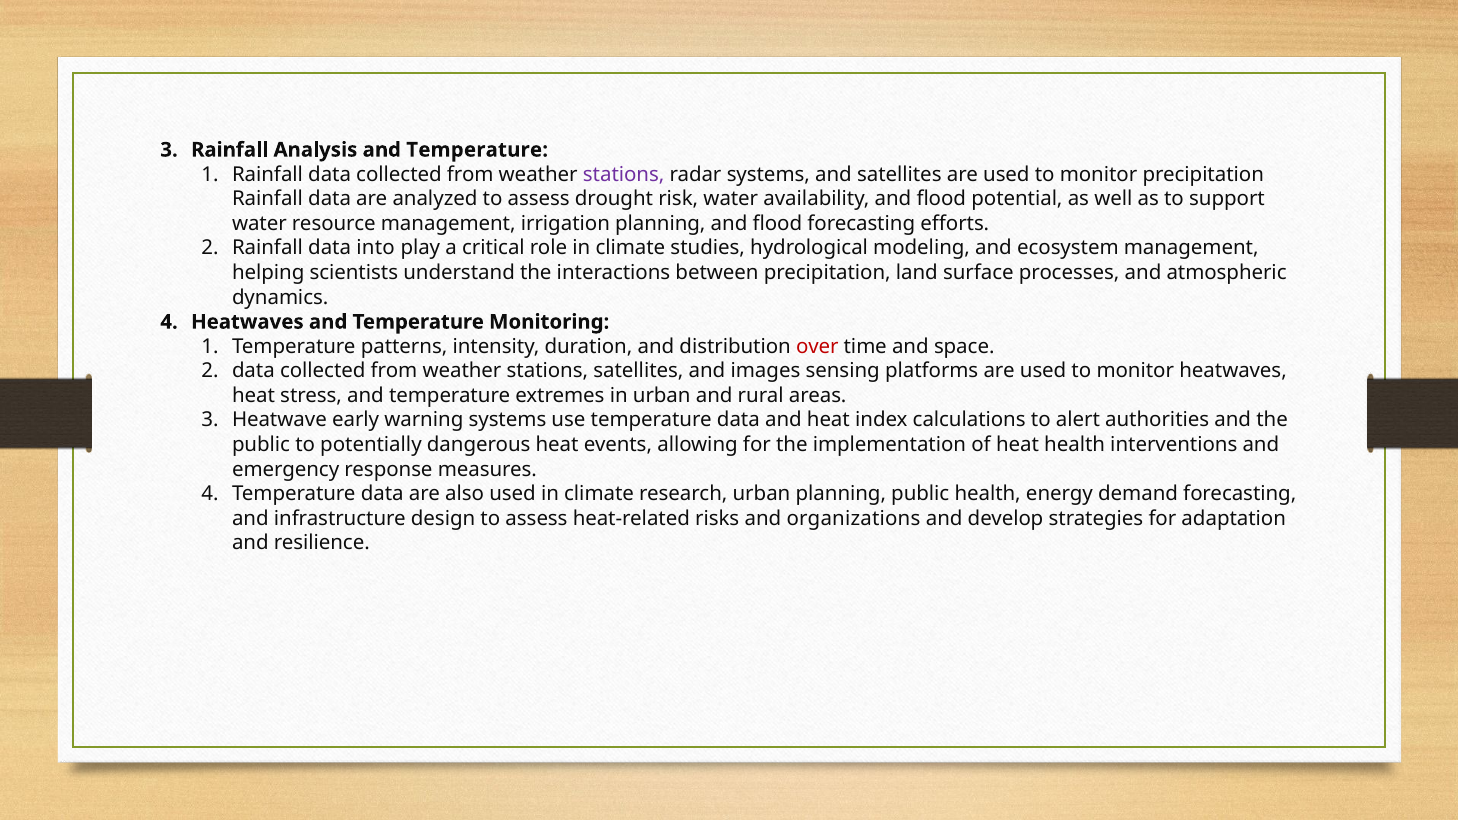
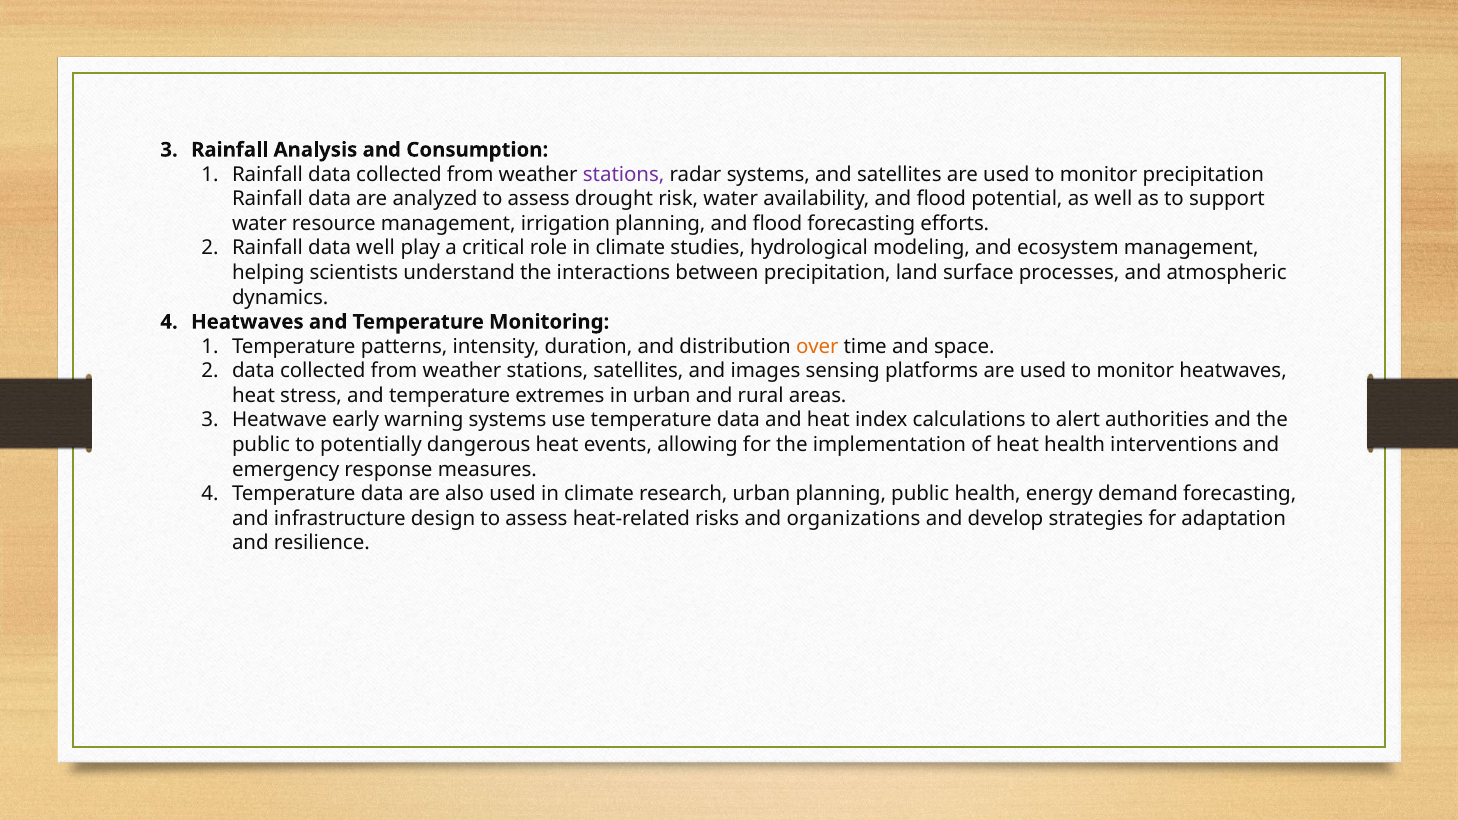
Analysis and Temperature: Temperature -> Consumption (477, 150)
data into: into -> well (376, 248)
over colour: red -> orange (817, 347)
